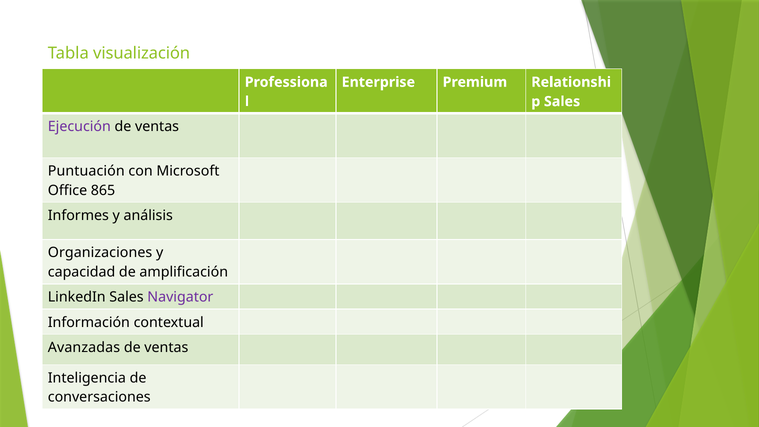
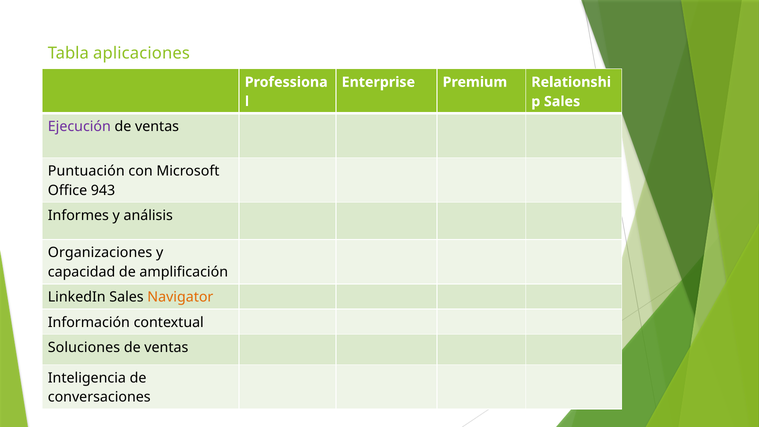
visualización: visualización -> aplicaciones (141, 53)
865: 865 -> 943 (103, 190)
Navigator colour: purple -> orange (180, 297)
Avanzadas: Avanzadas -> Soluciones (84, 347)
